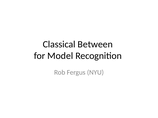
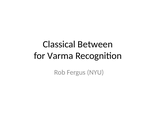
Model: Model -> Varma (60, 56)
